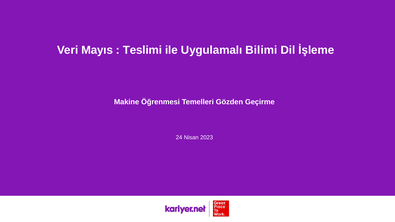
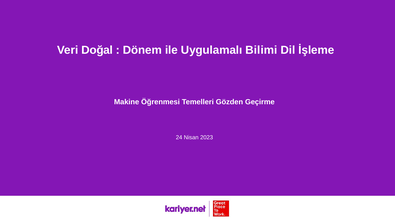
Mayıs: Mayıs -> Doğal (97, 50)
Teslimi: Teslimi -> Dönem (142, 50)
